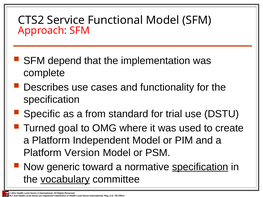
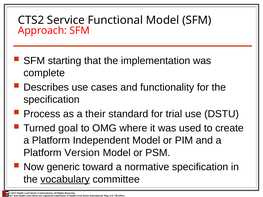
depend: depend -> starting (65, 61)
Specific: Specific -> Process (42, 114)
from: from -> their (95, 114)
specification underline: present -> none (200, 167)
